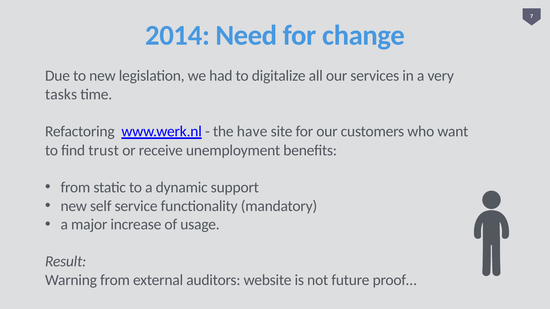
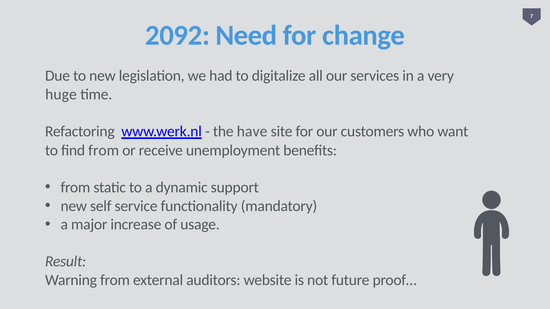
2014: 2014 -> 2092 (178, 35)
tasks: tasks -> huge (61, 94)
find trust: trust -> from (104, 150)
